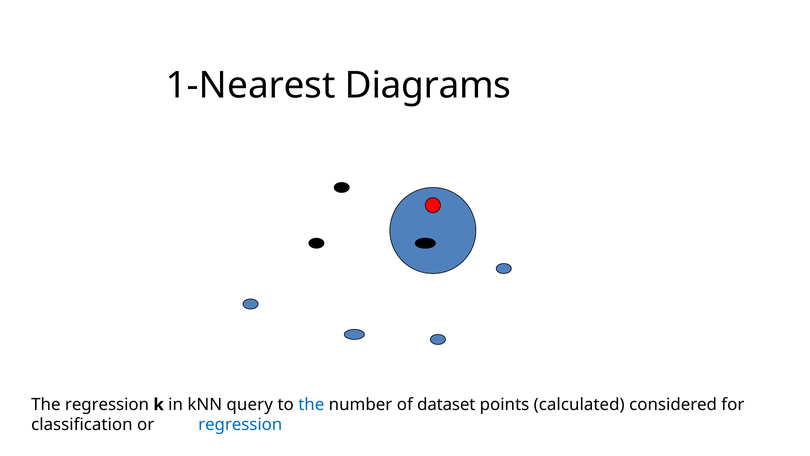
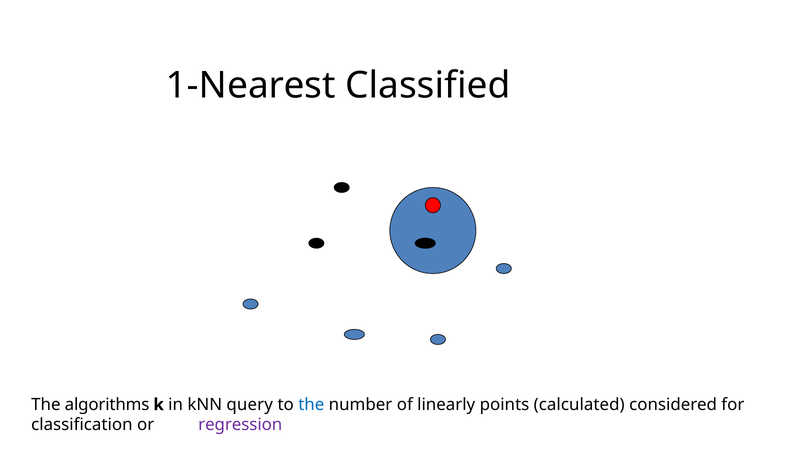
Diagrams: Diagrams -> Classified (428, 85)
The regression: regression -> algorithms (107, 404)
dataset: dataset -> linearly (446, 404)
regression colour: blue -> purple (240, 425)
